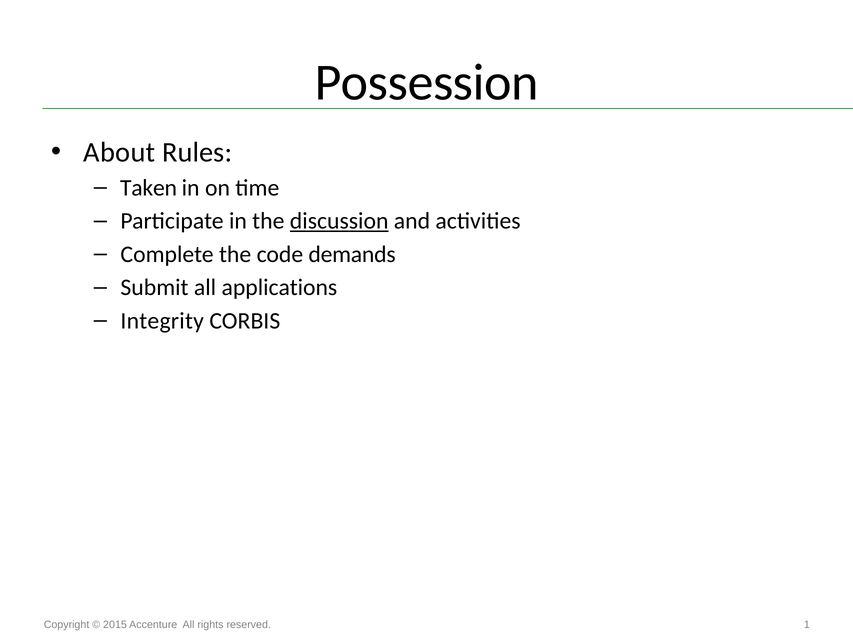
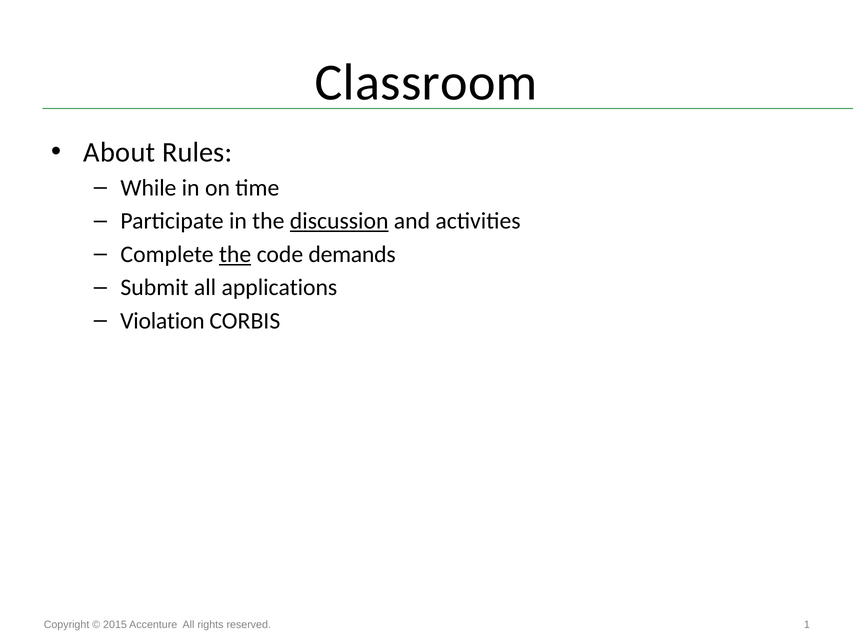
Possession: Possession -> Classroom (426, 83)
Taken: Taken -> While (148, 188)
the underline: none -> present (235, 254)
Integrity: Integrity -> Violation (162, 321)
